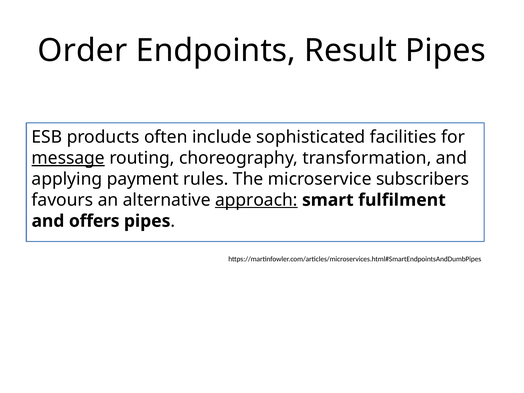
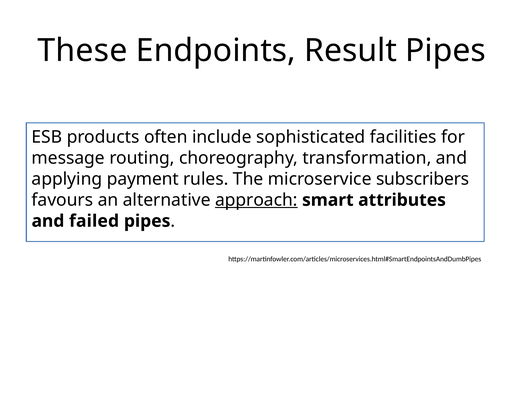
Order: Order -> These (82, 51)
message underline: present -> none (68, 158)
fulfilment: fulfilment -> attributes (402, 200)
offers: offers -> failed (94, 221)
